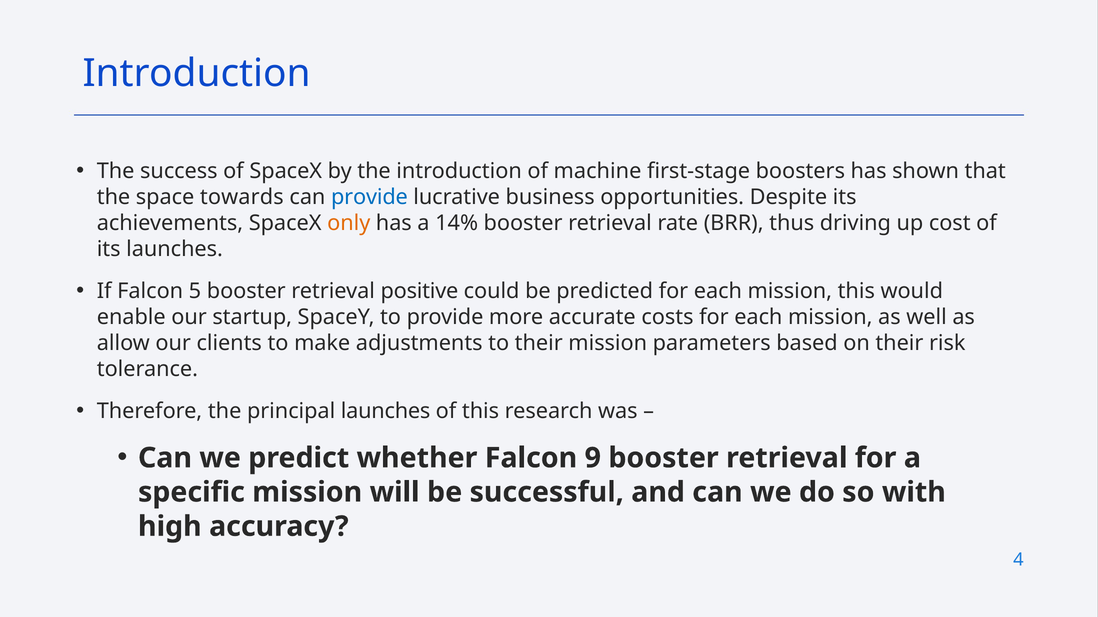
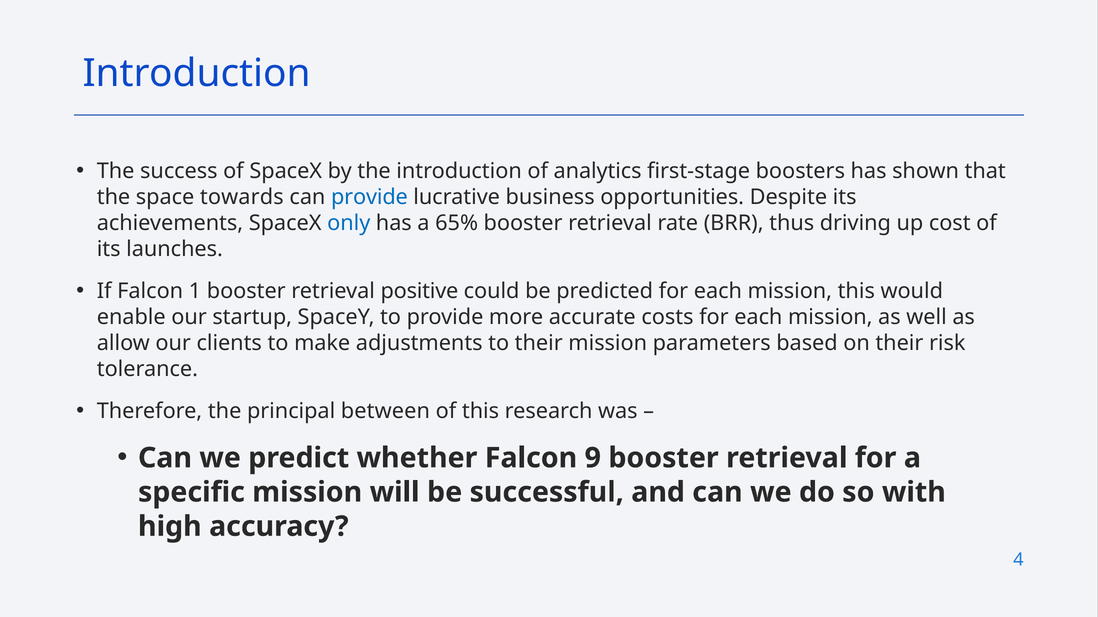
machine: machine -> analytics (598, 171)
only colour: orange -> blue (349, 223)
14%: 14% -> 65% (457, 223)
5: 5 -> 1 (195, 291)
principal launches: launches -> between (385, 412)
